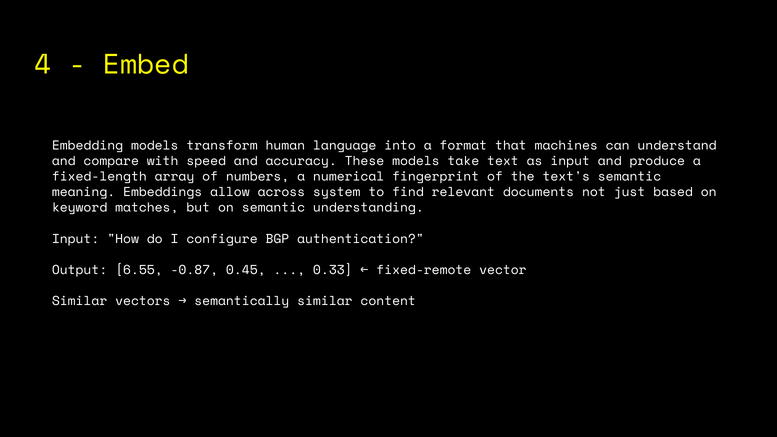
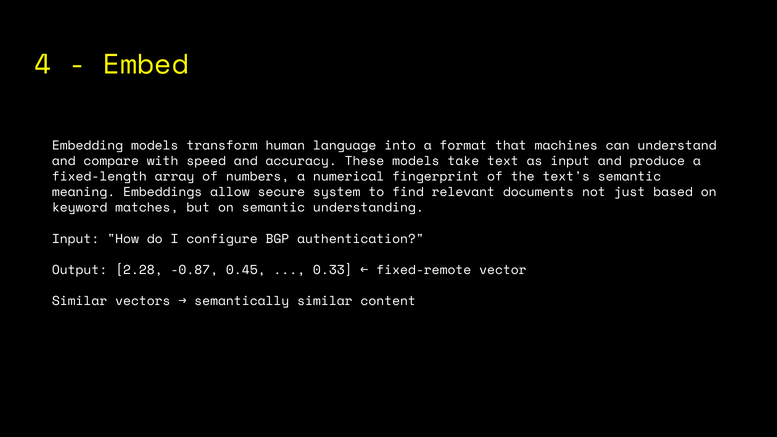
across: across -> secure (281, 192)
6.55: 6.55 -> 2.28 (139, 270)
